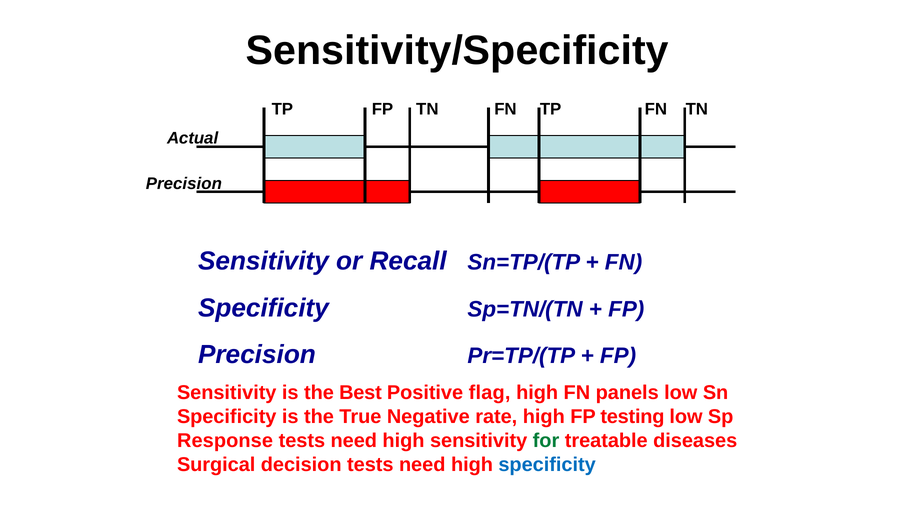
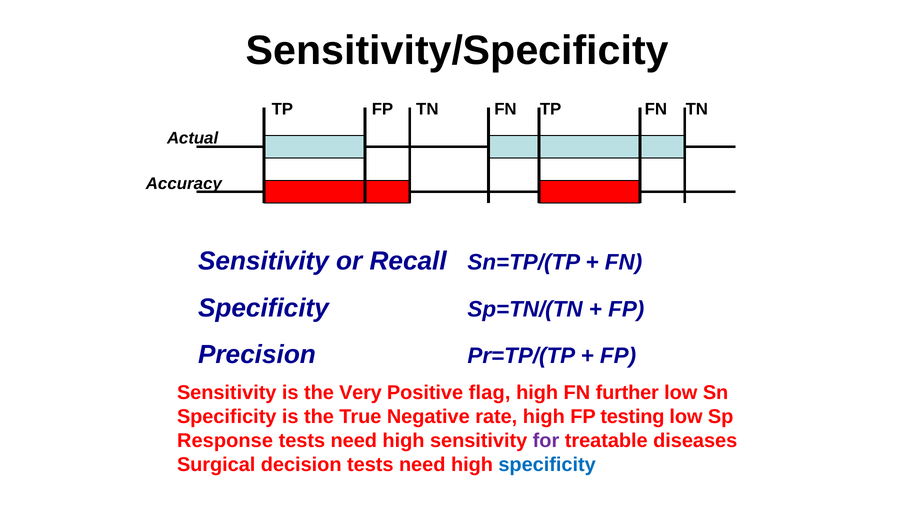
Precision: Precision -> Accuracy (184, 184)
Best: Best -> Very (360, 393)
panels: panels -> further (627, 393)
for colour: green -> purple (546, 441)
